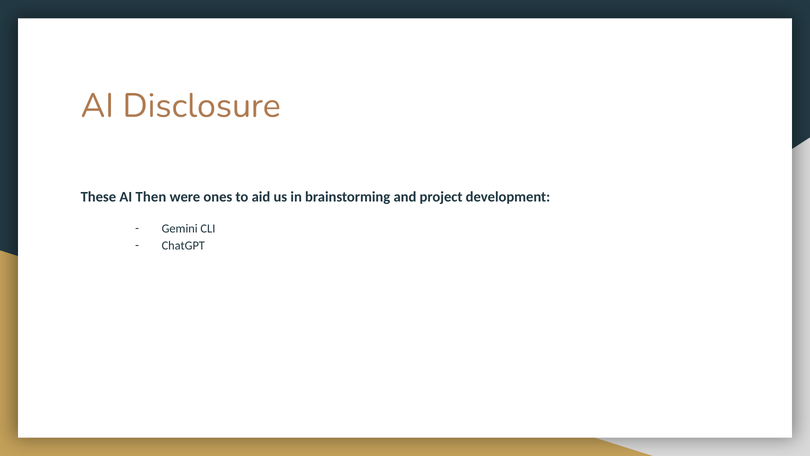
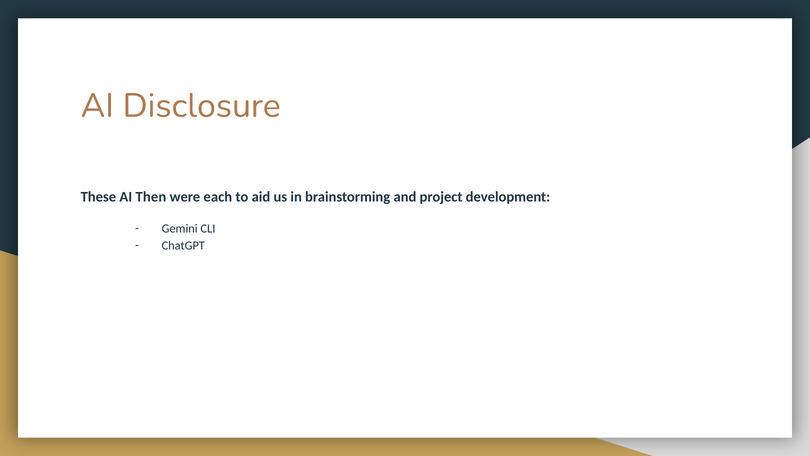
ones: ones -> each (218, 197)
